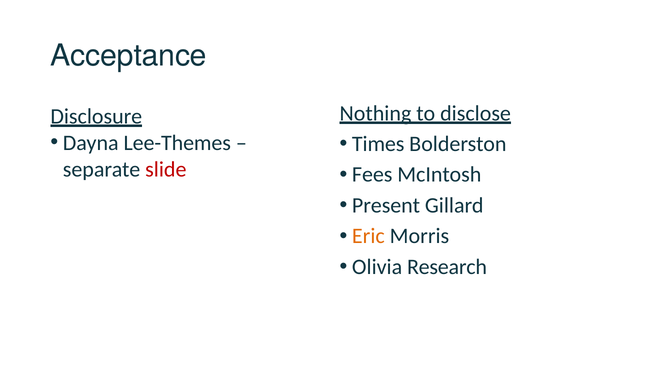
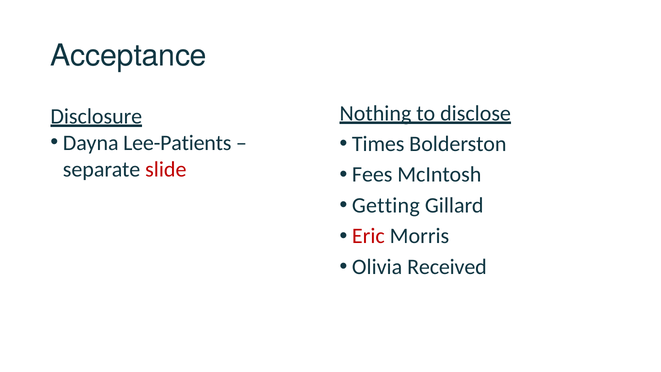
Lee-Themes: Lee-Themes -> Lee-Patients (177, 143)
Present: Present -> Getting (386, 205)
Eric colour: orange -> red (368, 236)
Research: Research -> Received (447, 267)
